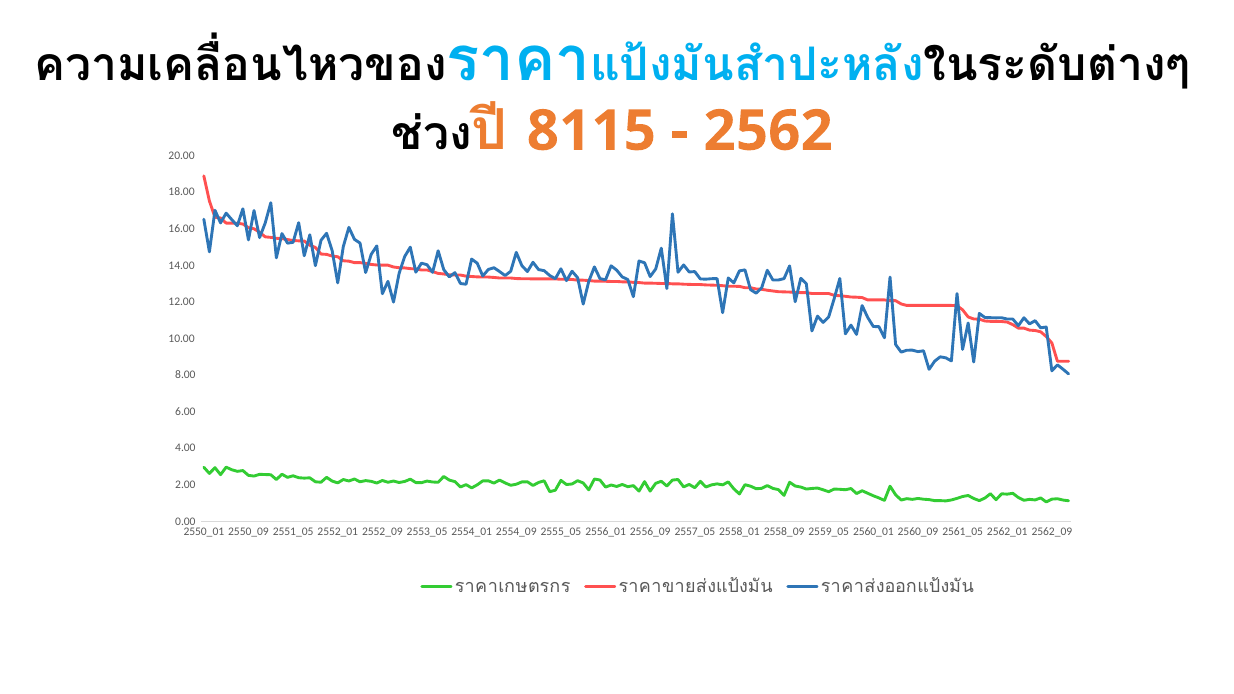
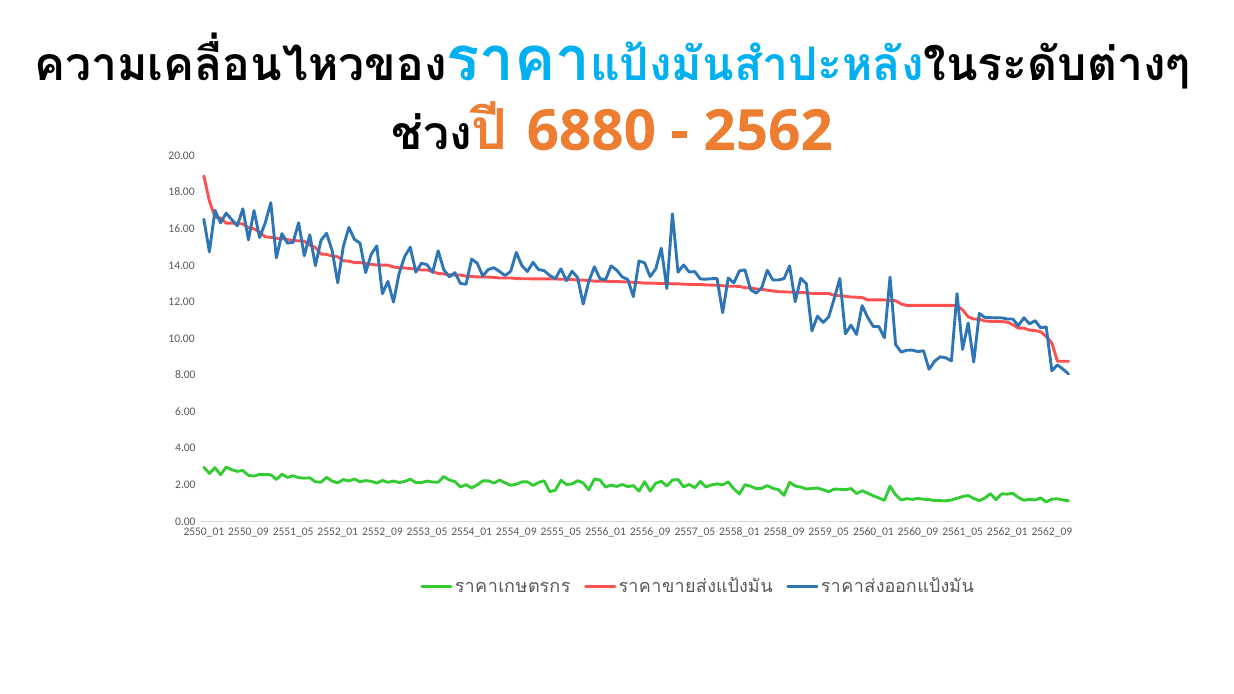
8115: 8115 -> 6880 (591, 131)
